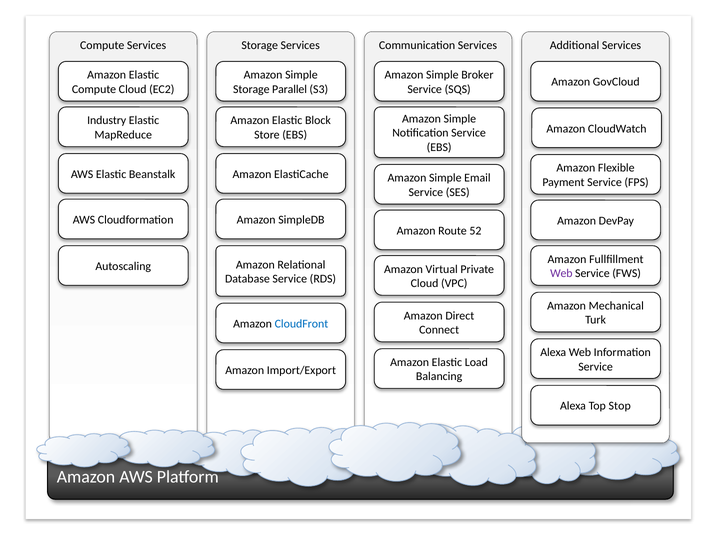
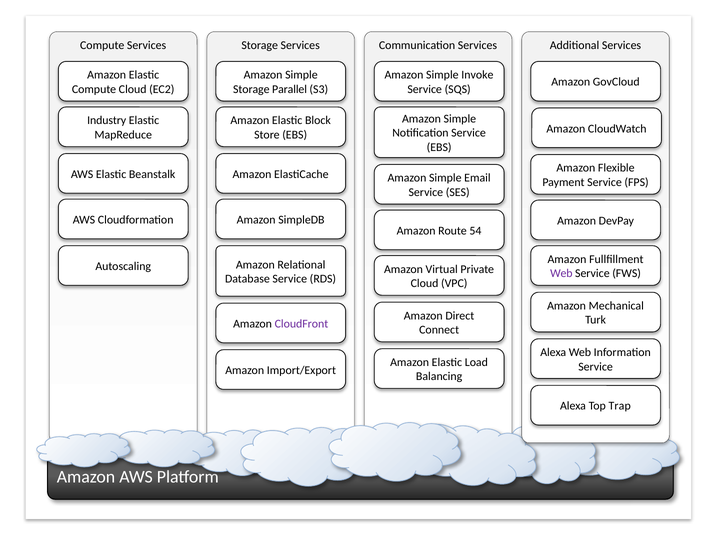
Broker: Broker -> Invoke (477, 75)
52: 52 -> 54 (475, 231)
CloudFront colour: blue -> purple (301, 324)
Stop: Stop -> Trap (620, 406)
